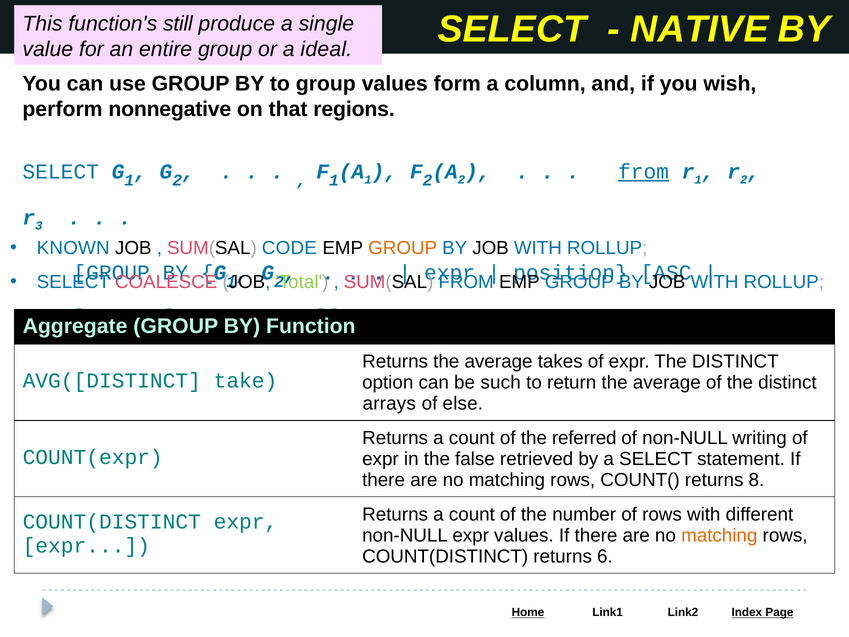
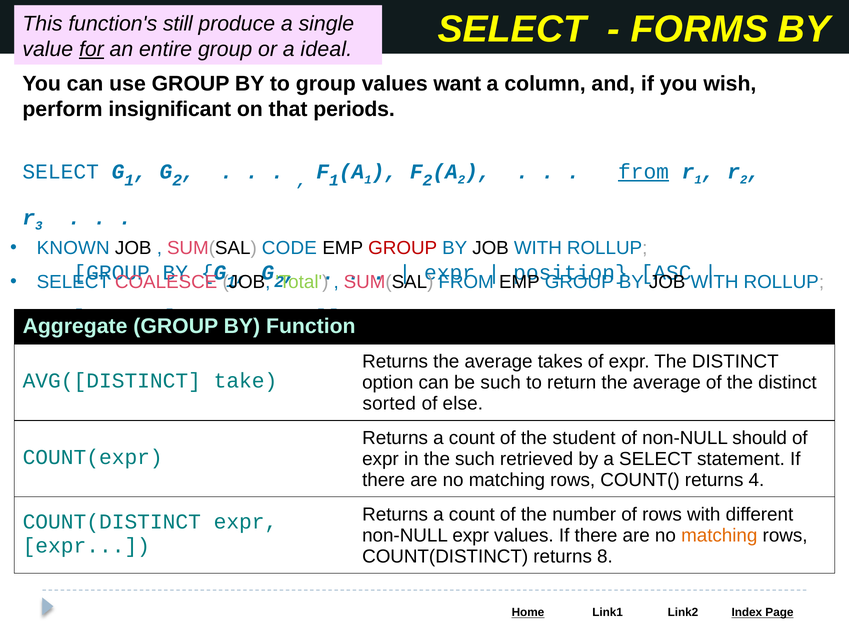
NATIVE: NATIVE -> FORMS (699, 29)
for underline: none -> present (91, 49)
form: form -> want (457, 84)
nonnegative: nonnegative -> insignificant (170, 109)
regions: regions -> periods (354, 109)
GROUP colour: orange -> red (403, 248)
arrays: arrays -> sorted (389, 403)
referred: referred -> student (584, 438)
writing: writing -> should (760, 438)
the false: false -> such (475, 459)
8: 8 -> 4 (756, 480)
6: 6 -> 8 (605, 556)
